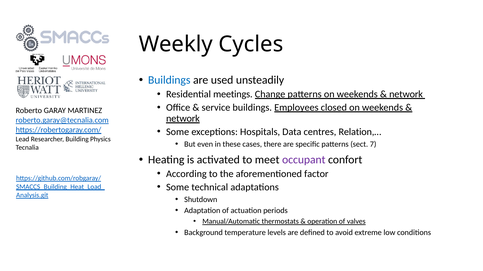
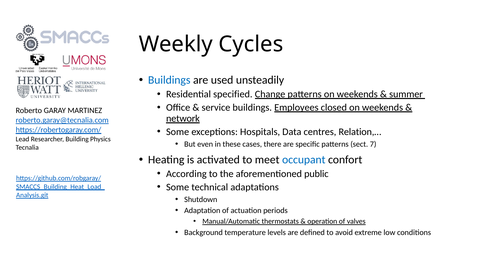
meetings: meetings -> specified (233, 95)
network: network -> summer (406, 95)
occupant colour: purple -> blue (304, 160)
factor: factor -> public (316, 174)
